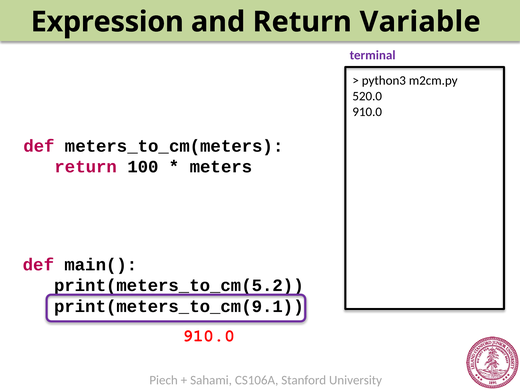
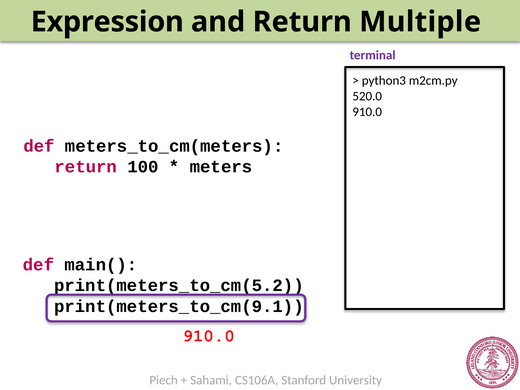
Variable: Variable -> Multiple (420, 22)
